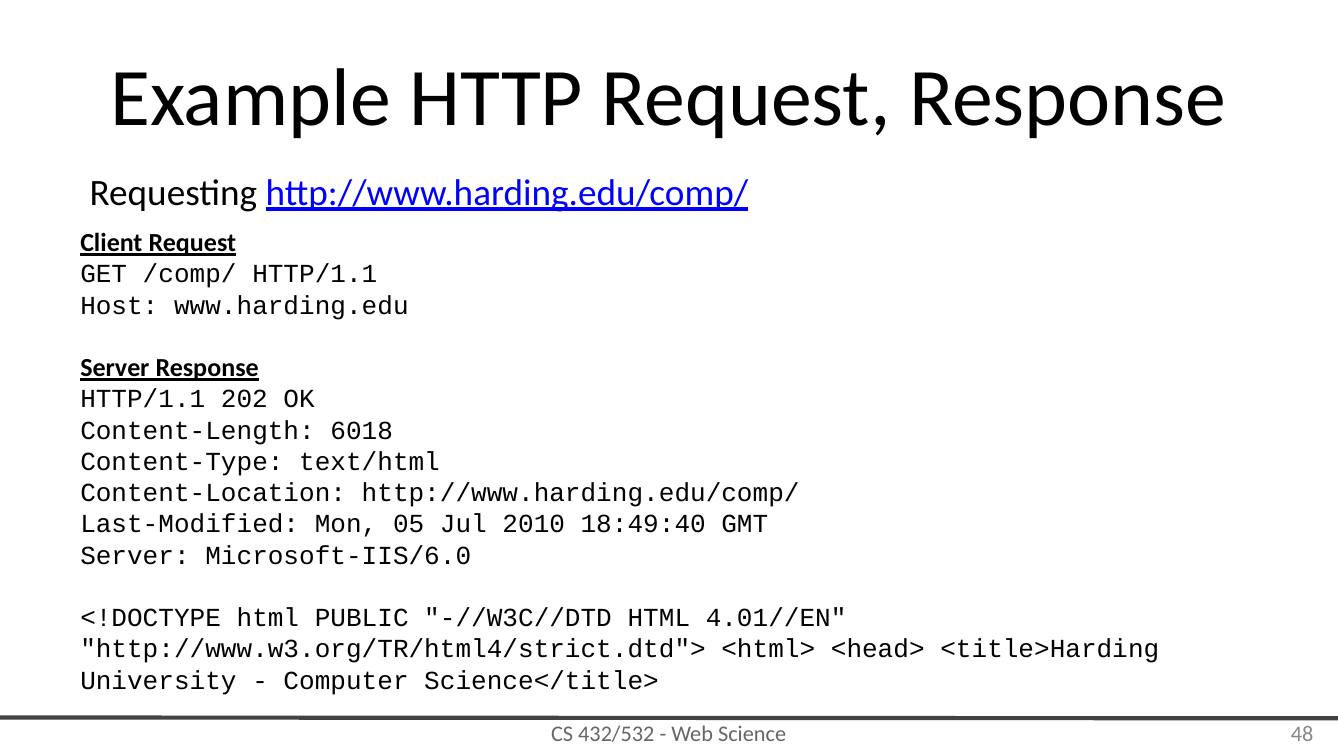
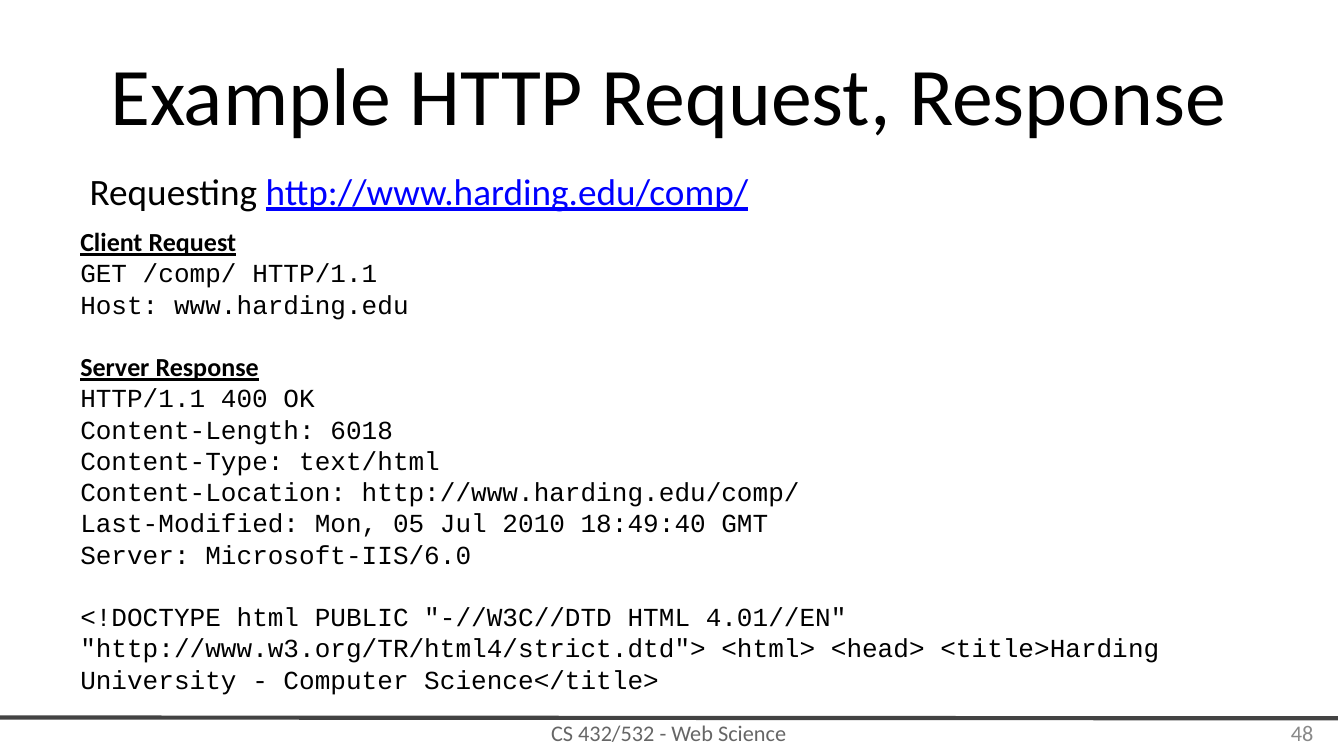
202: 202 -> 400 (244, 399)
